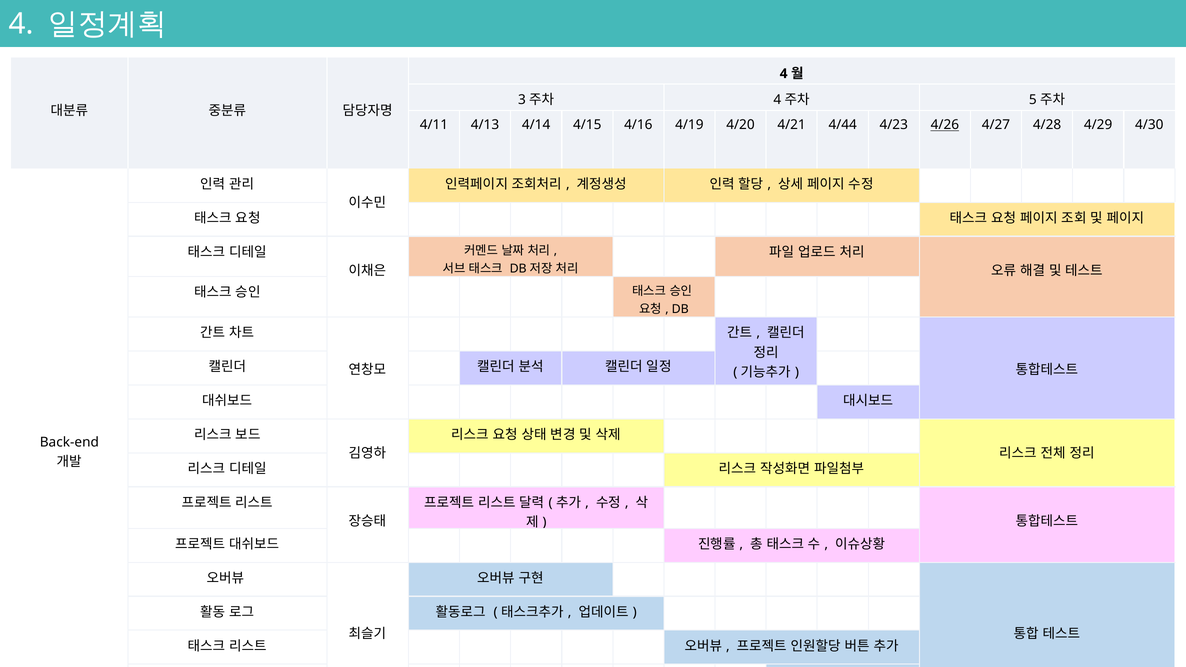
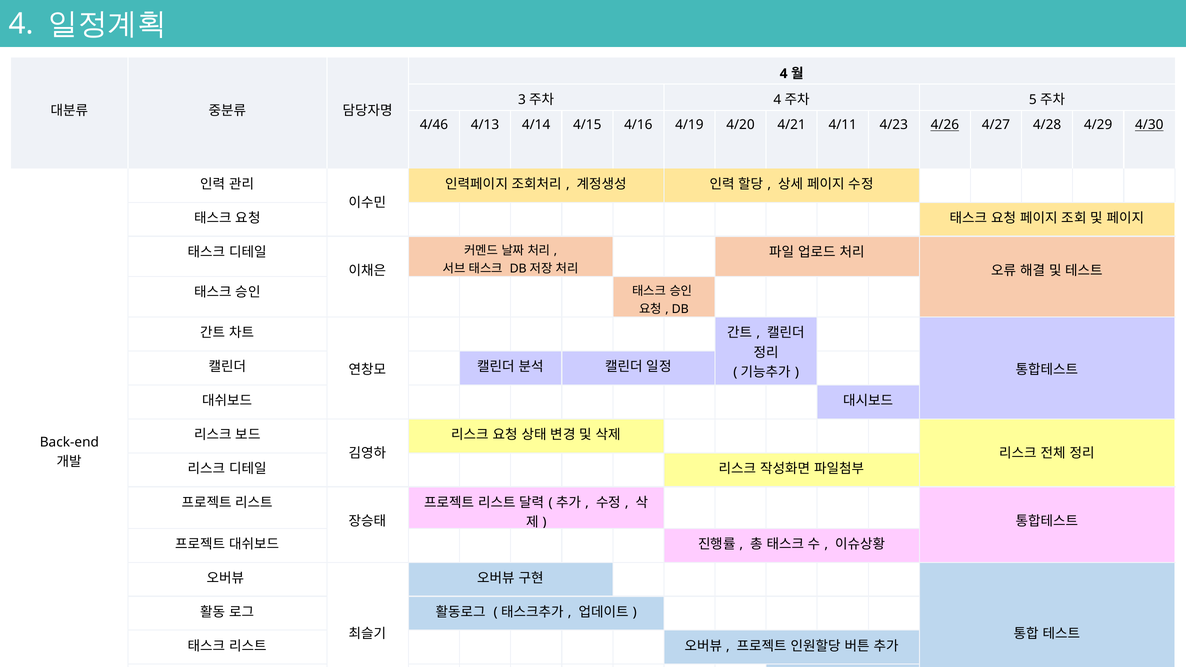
4/11: 4/11 -> 4/46 (434, 125)
4/44: 4/44 -> 4/11 (843, 125)
4/30 underline: none -> present (1149, 125)
